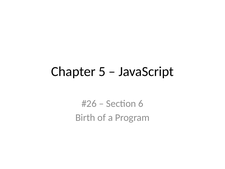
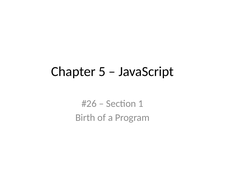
6: 6 -> 1 (141, 103)
